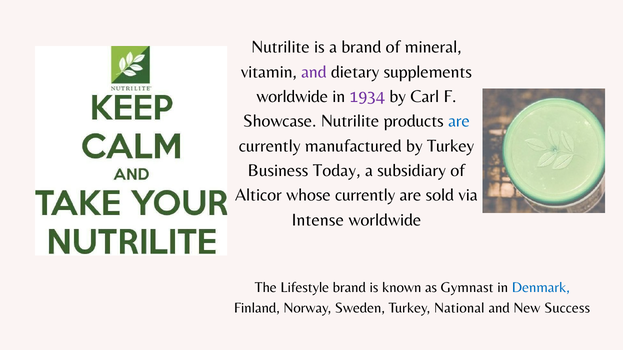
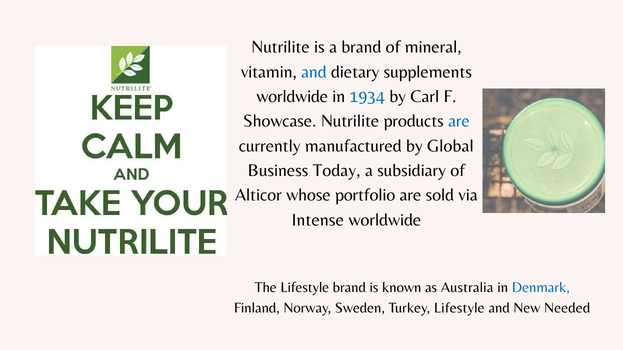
and colour: purple -> blue (314, 72)
1934 colour: purple -> blue (367, 97)
by Turkey: Turkey -> Global (450, 146)
whose currently: currently -> portfolio (365, 195)
Gymnast: Gymnast -> Australia (467, 288)
Turkey National: National -> Lifestyle (459, 308)
Success: Success -> Needed (567, 308)
